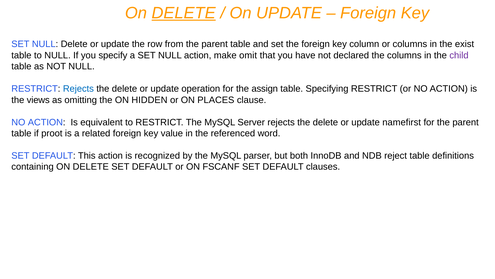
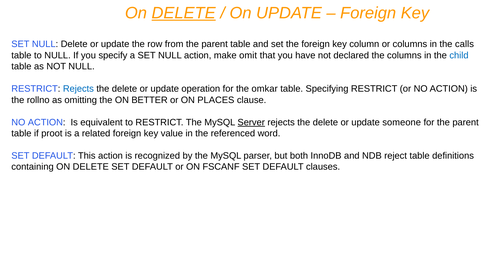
exist: exist -> calls (464, 44)
child colour: purple -> blue (459, 55)
assign: assign -> omkar (265, 89)
views: views -> rollno (38, 100)
HIDDEN: HIDDEN -> BETTER (150, 100)
Server underline: none -> present (251, 122)
namefirst: namefirst -> someone (402, 122)
